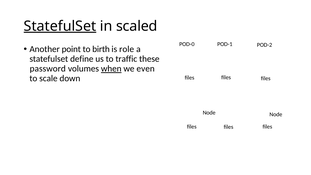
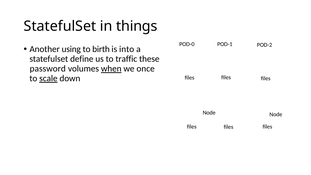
StatefulSet underline: present -> none (60, 26)
scaled: scaled -> things (137, 26)
point: point -> using (71, 49)
role: role -> into (127, 49)
even: even -> once (146, 69)
scale underline: none -> present (48, 78)
